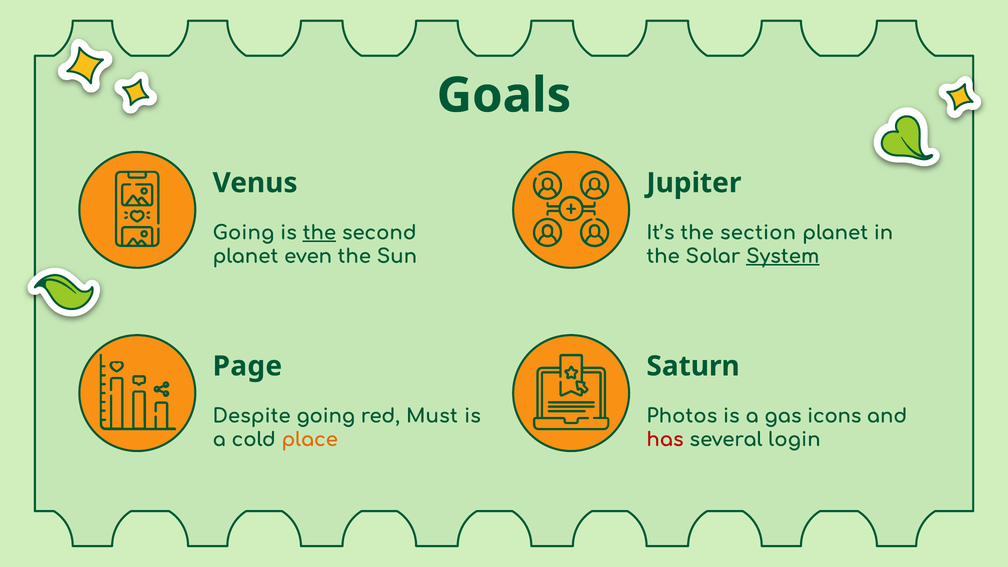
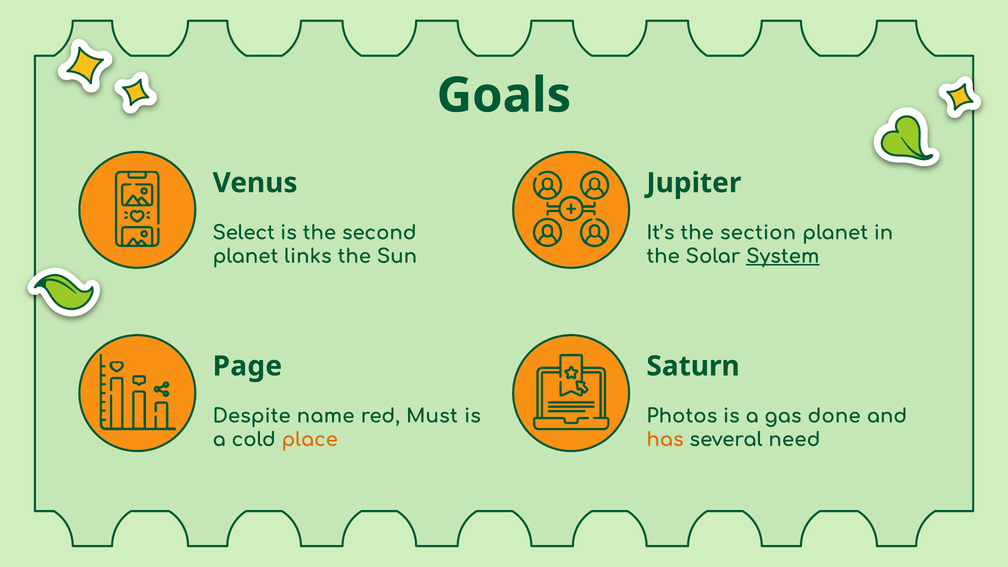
Going: Going -> Select (244, 233)
the underline: present -> none (319, 233)
even: even -> links (308, 256)
Despite going: going -> name (326, 416)
icons: icons -> done (834, 416)
has colour: red -> orange (665, 440)
login: login -> need (794, 440)
